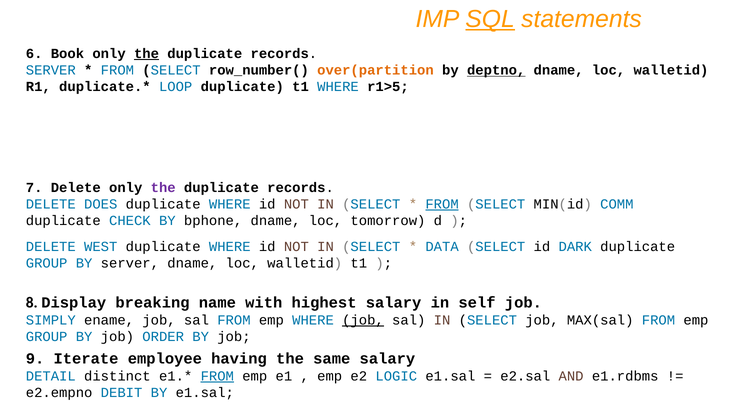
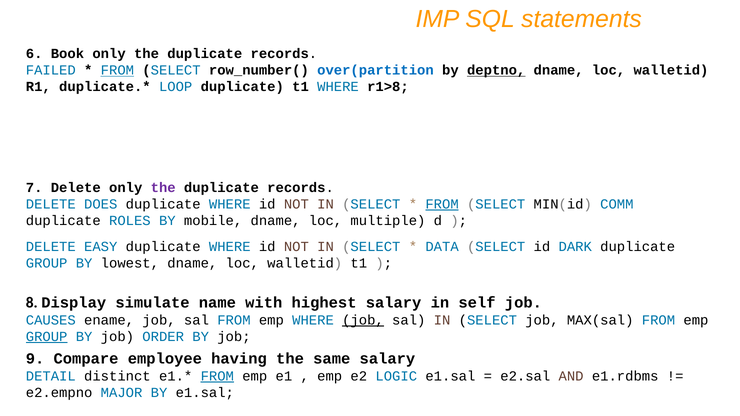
SQL underline: present -> none (490, 19)
the underline: present -> none (147, 54)
SERVER: SERVER -> FAILED (51, 70)
FROM underline: none -> present (117, 70)
over(partition colour: orange -> blue (375, 70)
r1>5: r1>5 -> r1>8 (388, 87)
CHECK: CHECK -> ROLES (130, 221)
bphone: bphone -> mobile (213, 221)
tomorrow: tomorrow -> multiple (388, 221)
WEST: WEST -> EASY (101, 247)
BY server: server -> lowest (130, 264)
breaking: breaking -> simulate (152, 303)
SIMPLY: SIMPLY -> CAUSES (51, 320)
GROUP underline: none -> present (47, 337)
Iterate: Iterate -> Compare (86, 359)
DEBIT: DEBIT -> MAJOR (122, 393)
